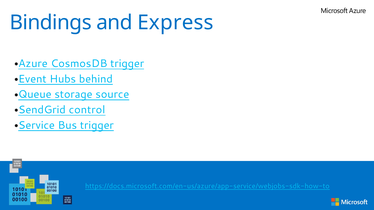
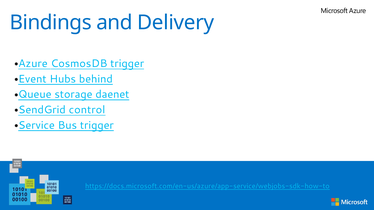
Express: Express -> Delivery (176, 23)
source: source -> daenet (112, 95)
